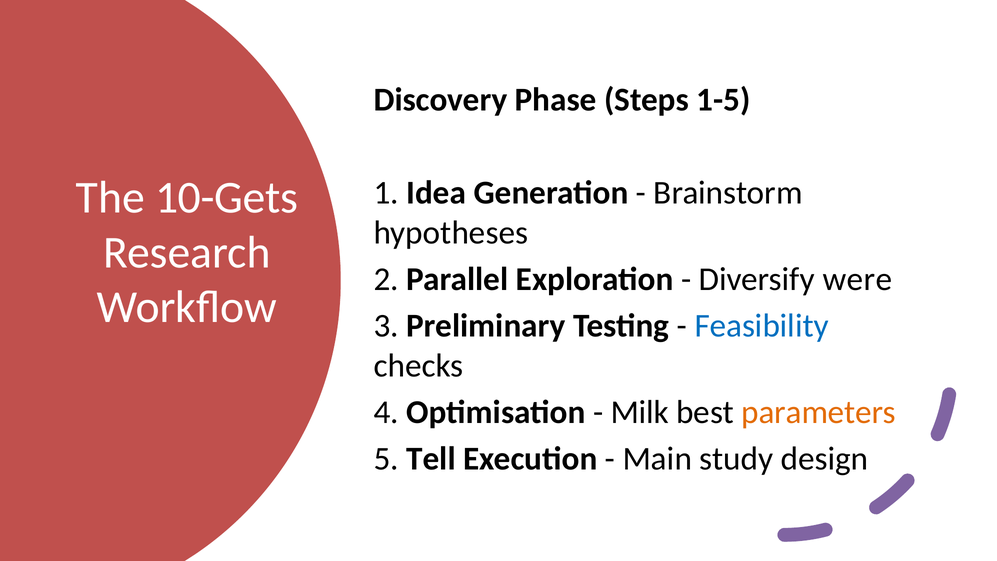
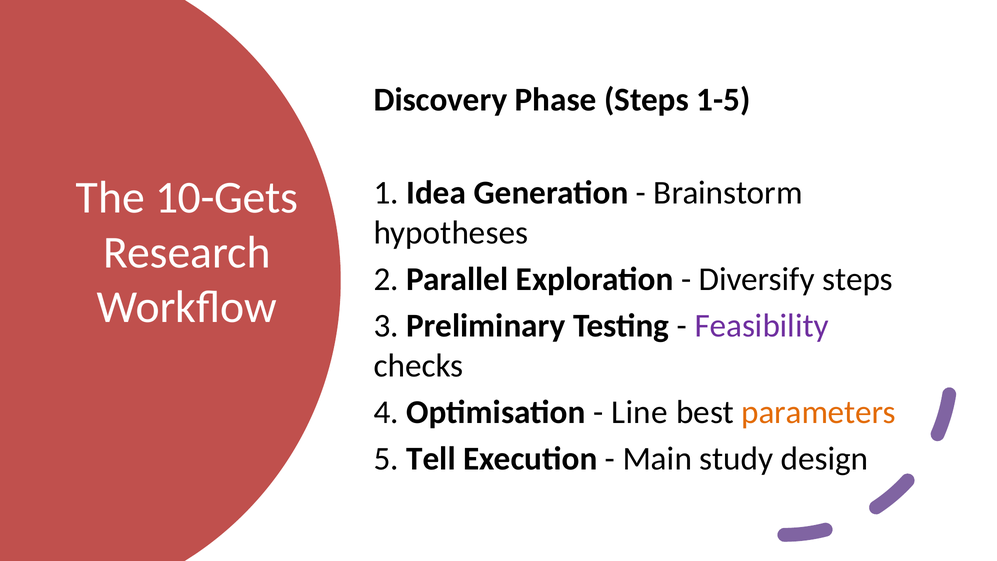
Diversify were: were -> steps (858, 279)
Feasibility colour: blue -> purple (762, 326)
Milk: Milk -> Line (640, 412)
